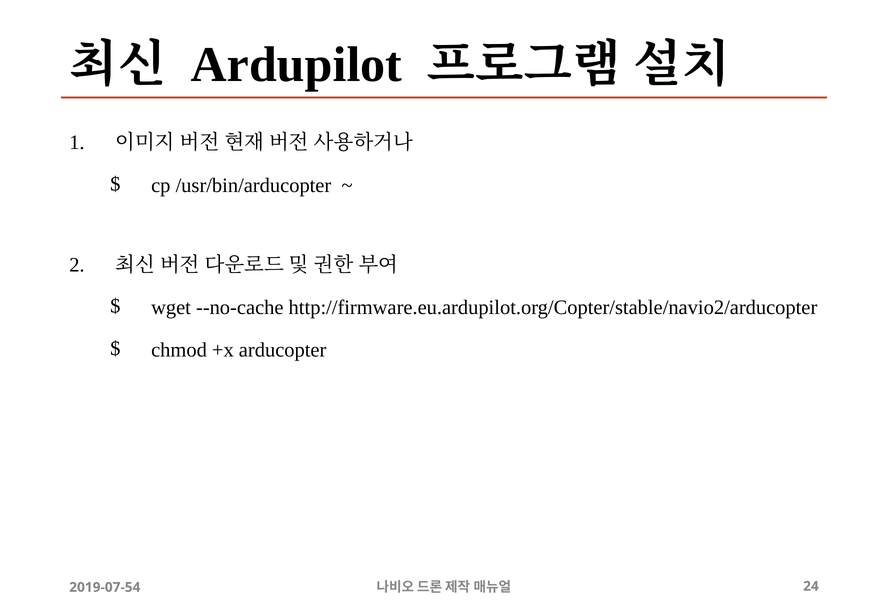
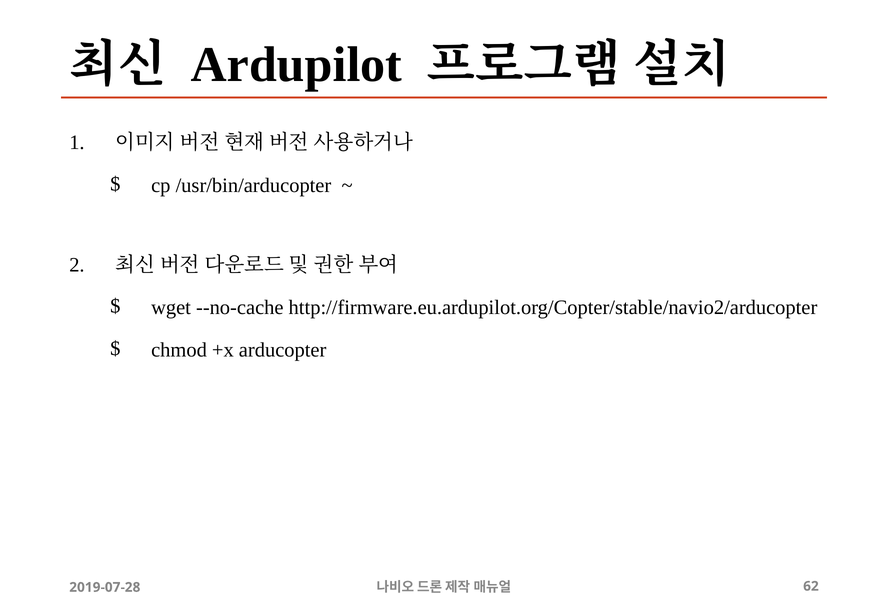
2019-07-54: 2019-07-54 -> 2019-07-28 (105, 587)
24: 24 -> 62 (811, 586)
